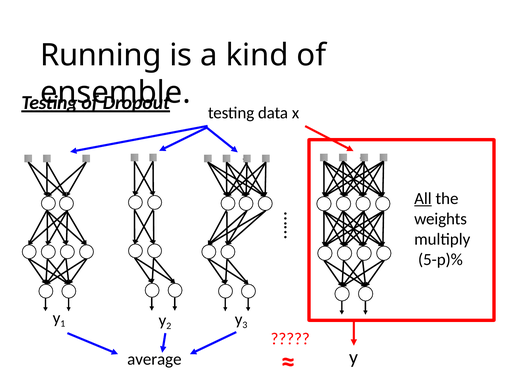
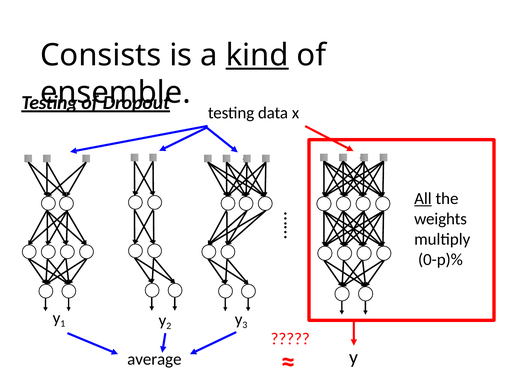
Running: Running -> Consists (101, 55)
kind underline: none -> present (257, 55)
5-p)%: 5-p)% -> 0-p)% (440, 260)
